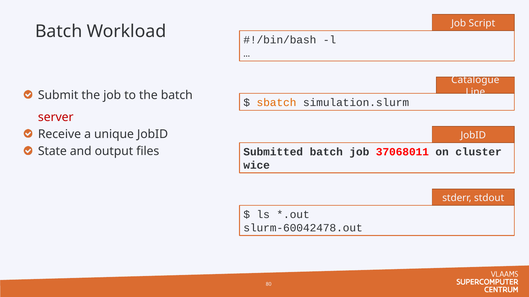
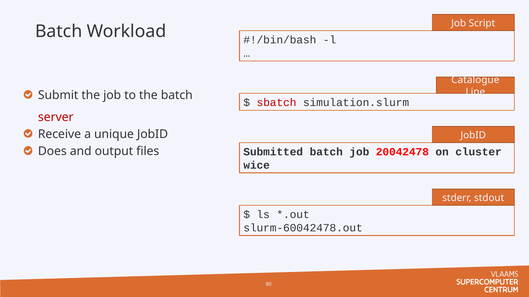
sbatch colour: orange -> red (277, 103)
37068011: 37068011 -> 20042478 (402, 152)
State: State -> Does (52, 151)
